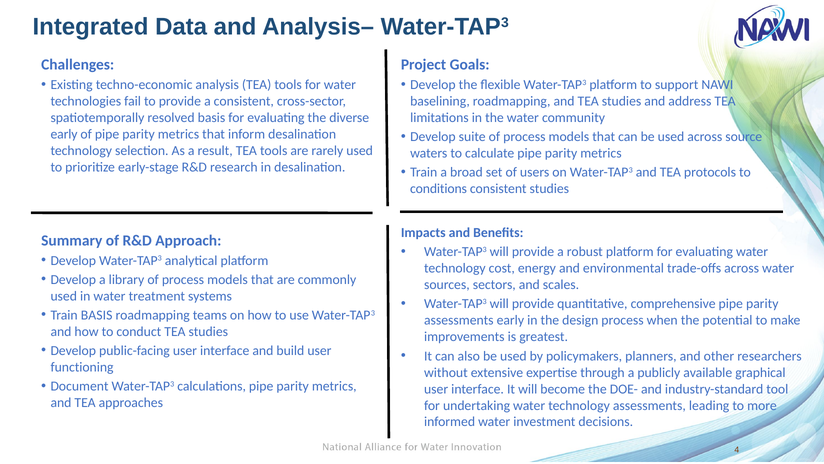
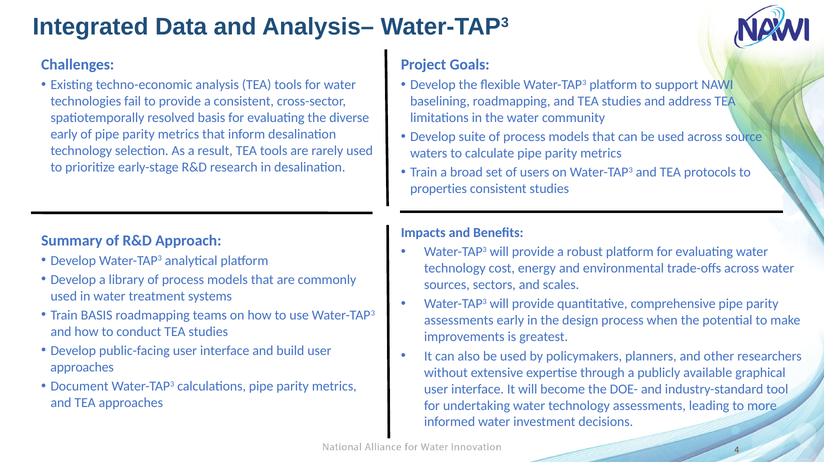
conditions: conditions -> properties (439, 189)
functioning: functioning -> approaches (82, 367)
